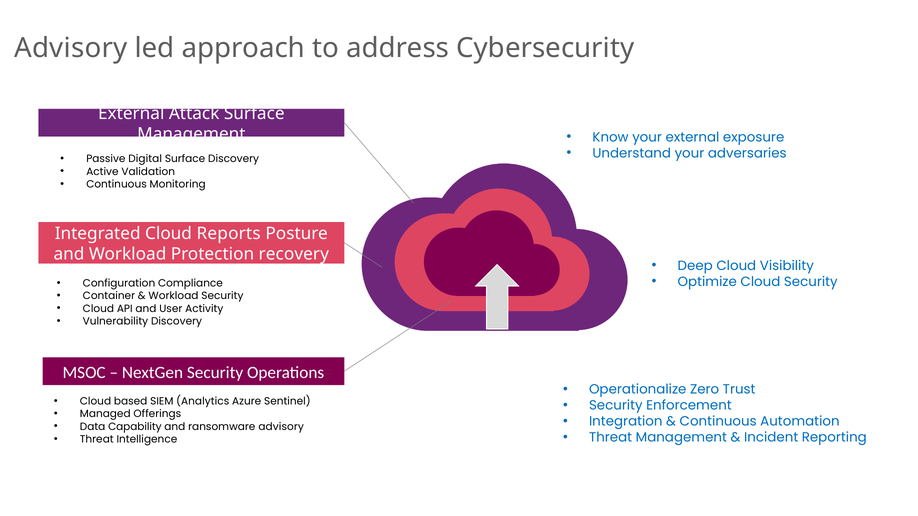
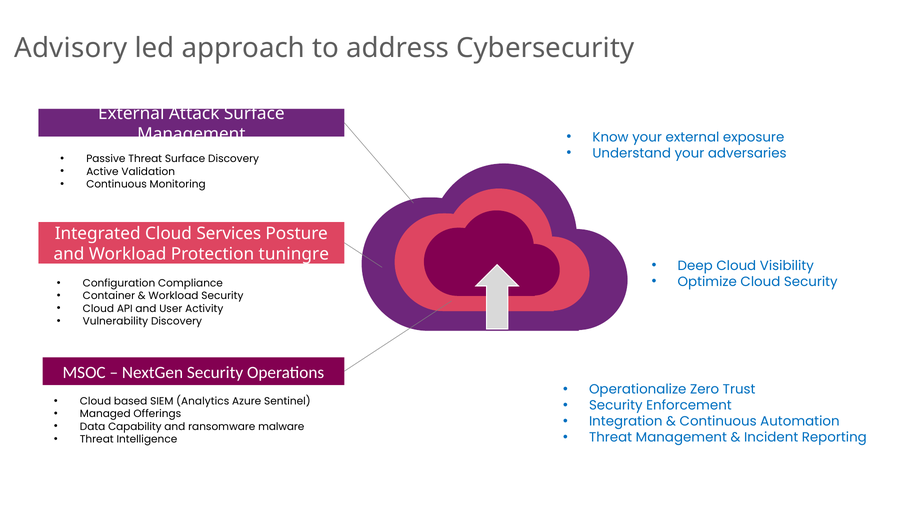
Passive Digital: Digital -> Threat (145, 159)
Reports: Reports -> Services (229, 234)
recovery: recovery -> tuningre (294, 254)
ransomware advisory: advisory -> malware (281, 427)
